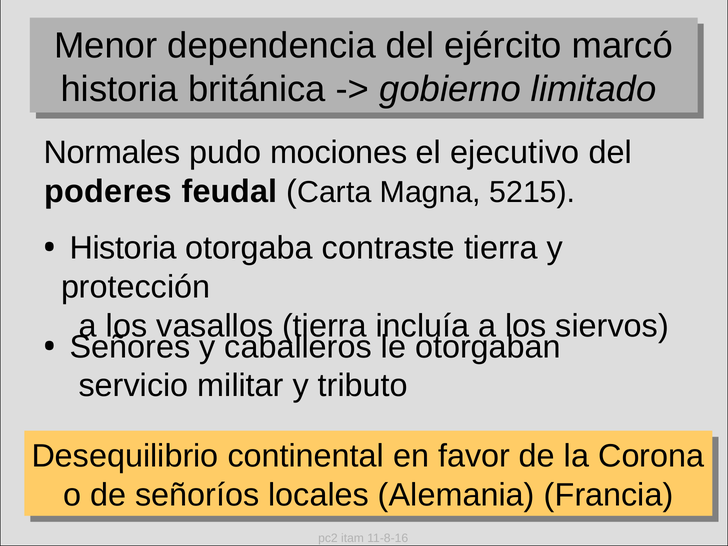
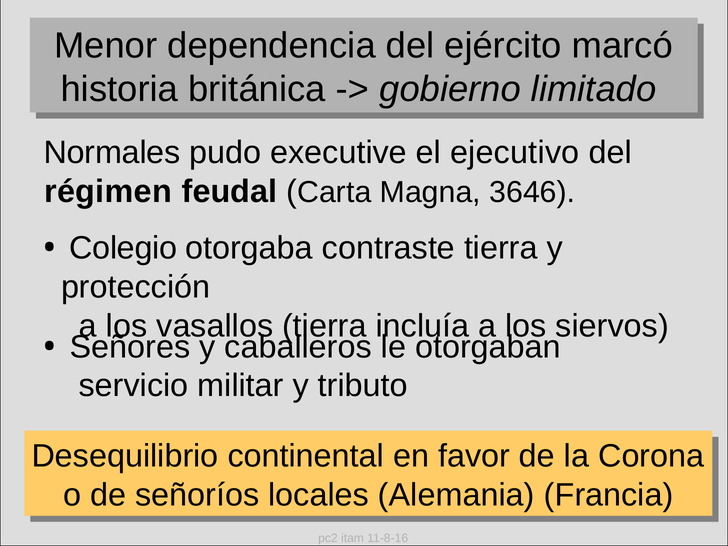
mociones: mociones -> executive (339, 153)
poderes: poderes -> régimen (108, 192)
5215: 5215 -> 3646 (532, 192)
Historia: Historia -> Colegio (123, 248)
